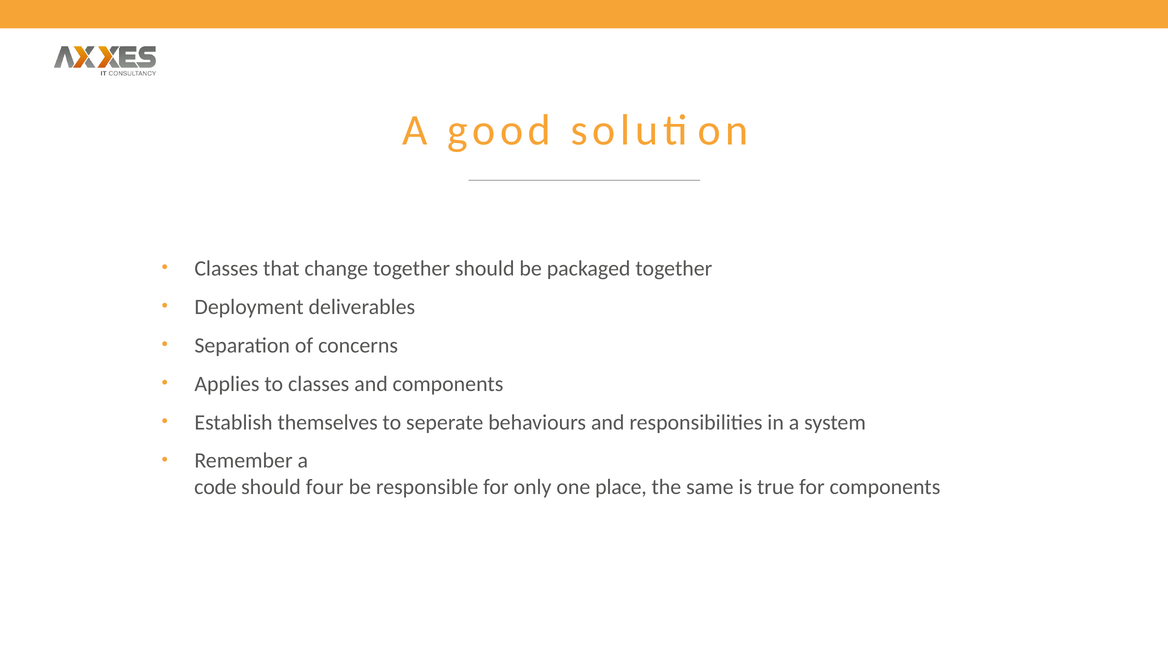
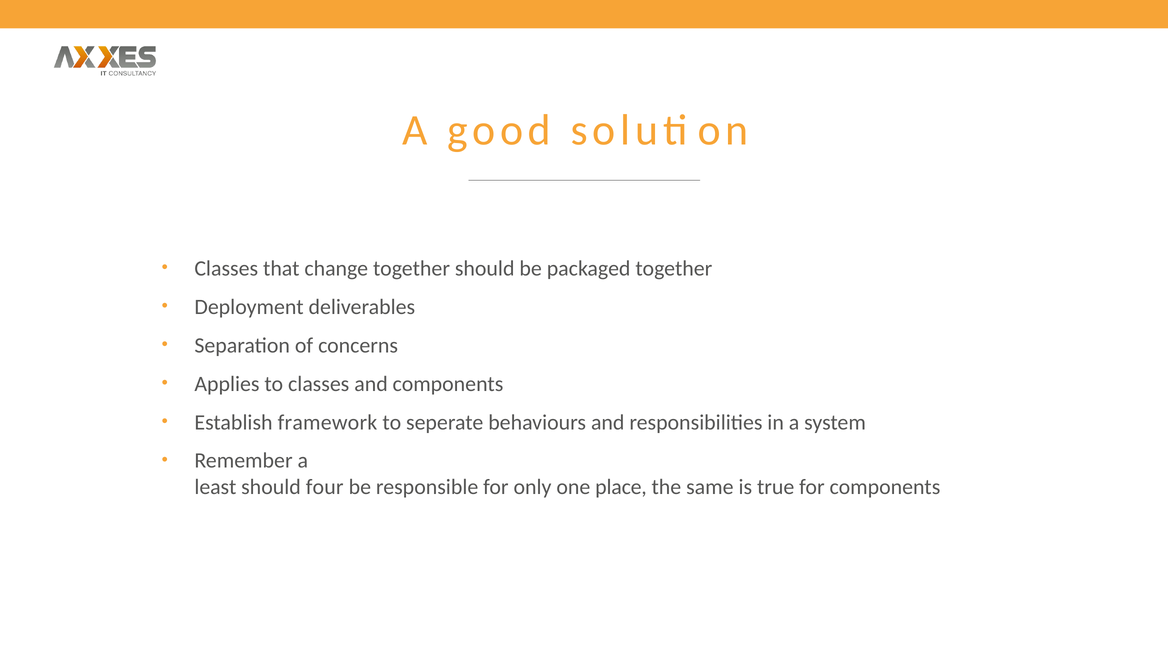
themselves: themselves -> framework (327, 422)
code: code -> least (215, 487)
